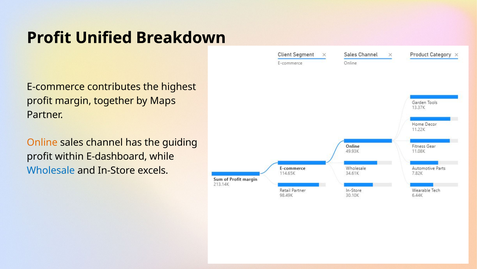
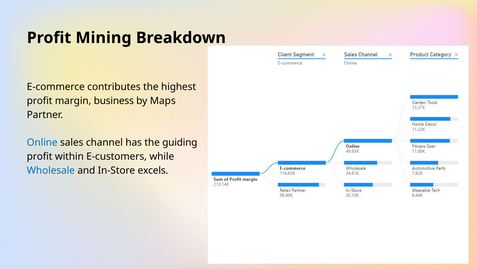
Unified: Unified -> Mining (104, 38)
together: together -> business (114, 101)
Online colour: orange -> blue (42, 142)
E-dashboard: E-dashboard -> E-customers (117, 156)
